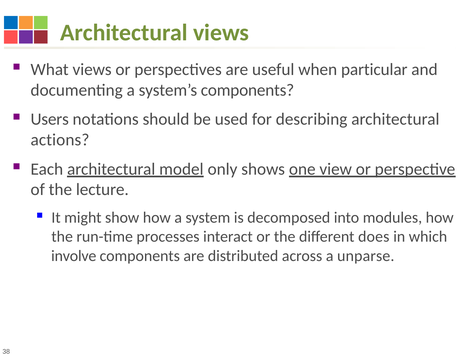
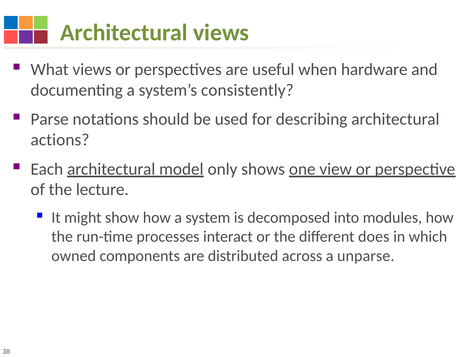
particular: particular -> hardware (374, 69)
system’s components: components -> consistently (247, 90)
Users: Users -> Parse (50, 119)
involve: involve -> owned (74, 256)
